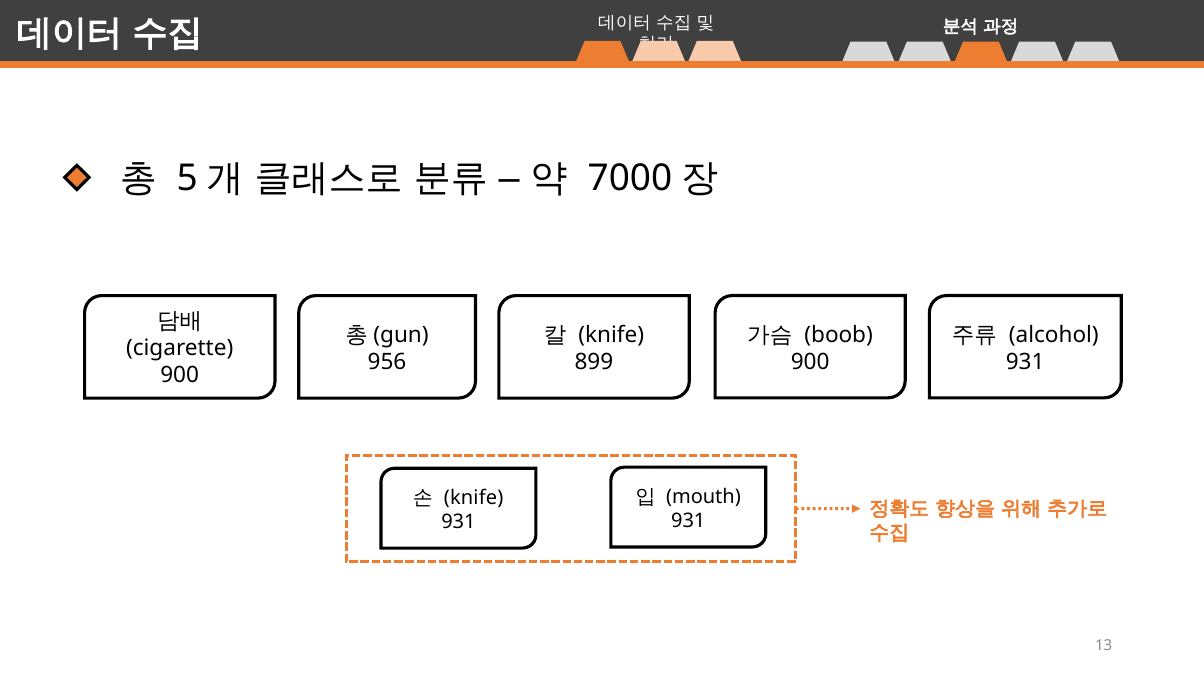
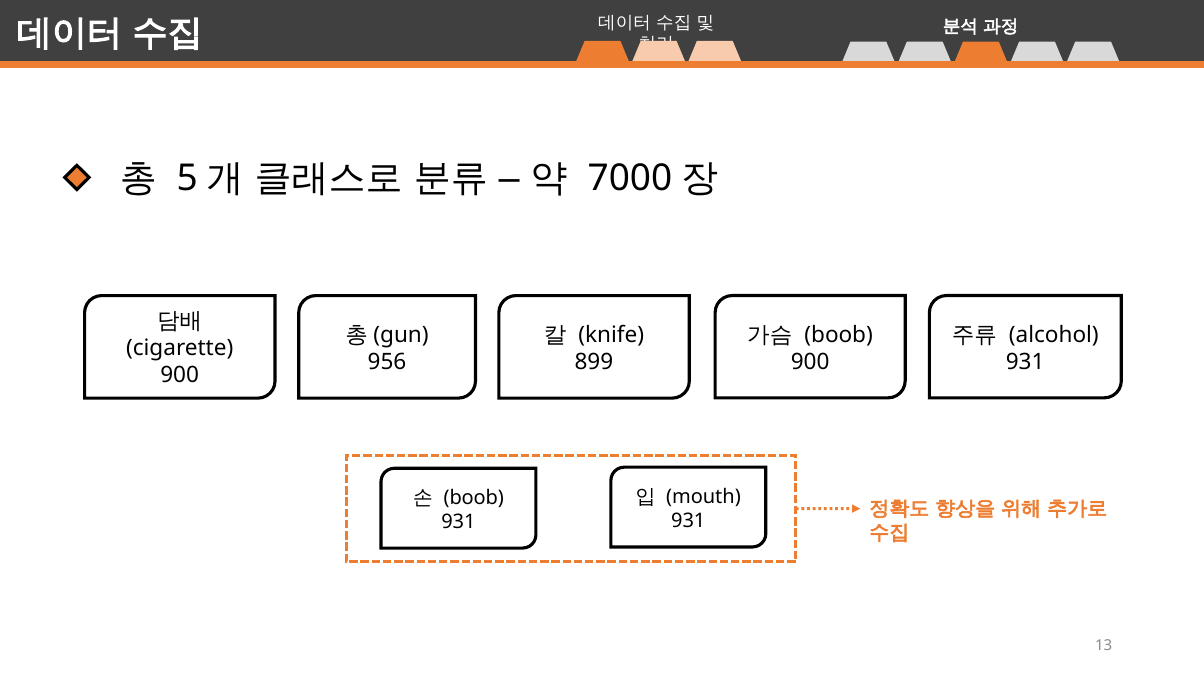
knife: knife -> boob (474, 498)
